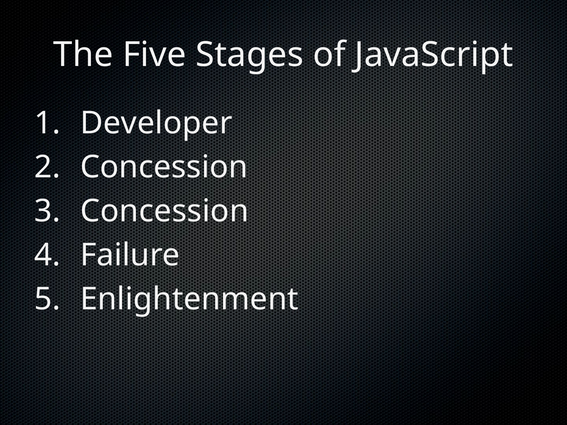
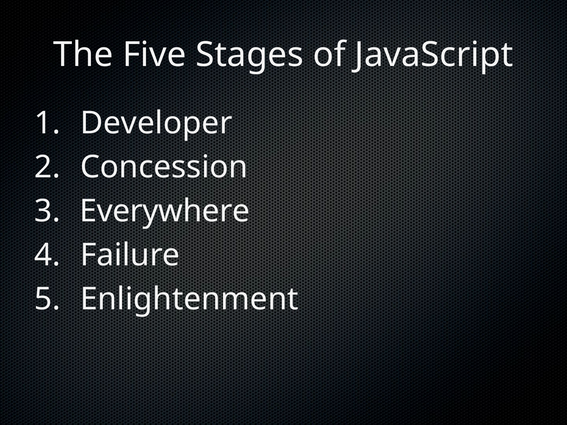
Concession: Concession -> Everywhere (165, 211)
